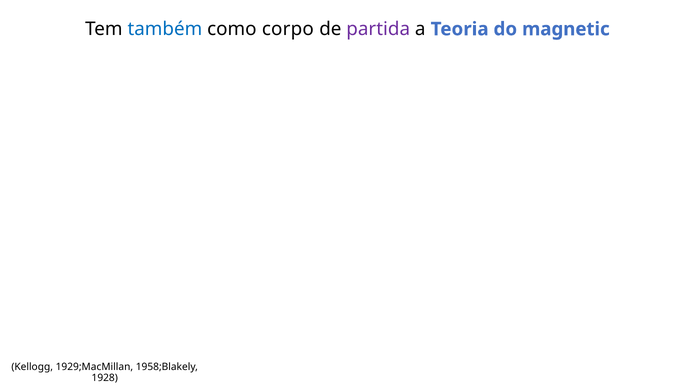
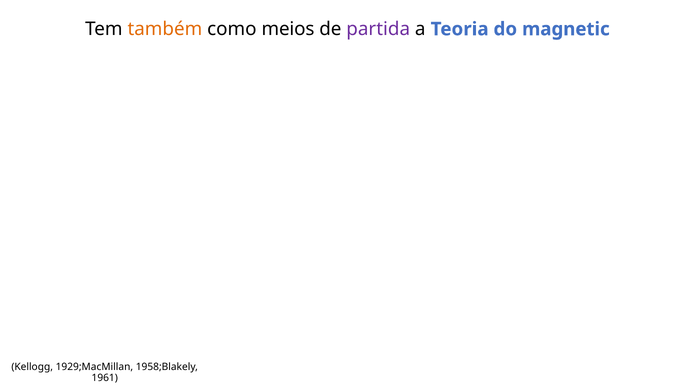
também colour: blue -> orange (165, 29)
corpo: corpo -> meios (288, 29)
1928: 1928 -> 1961 (105, 378)
